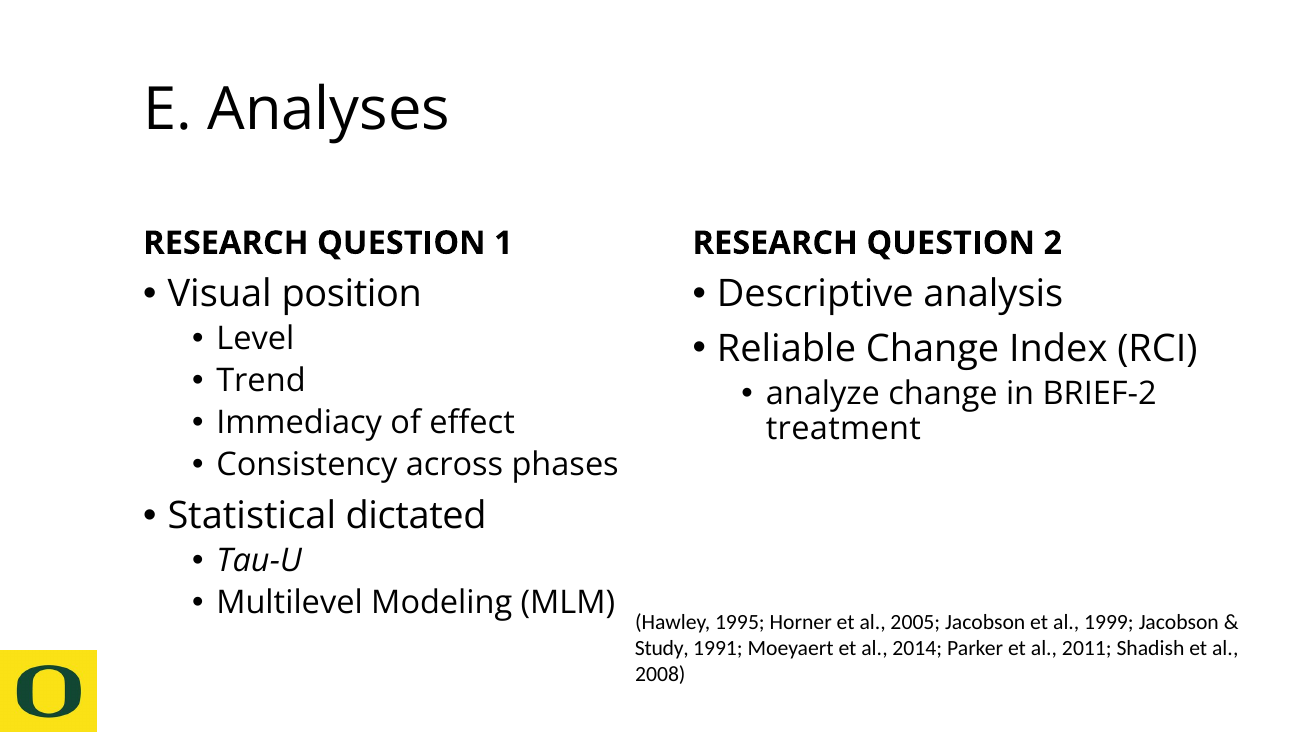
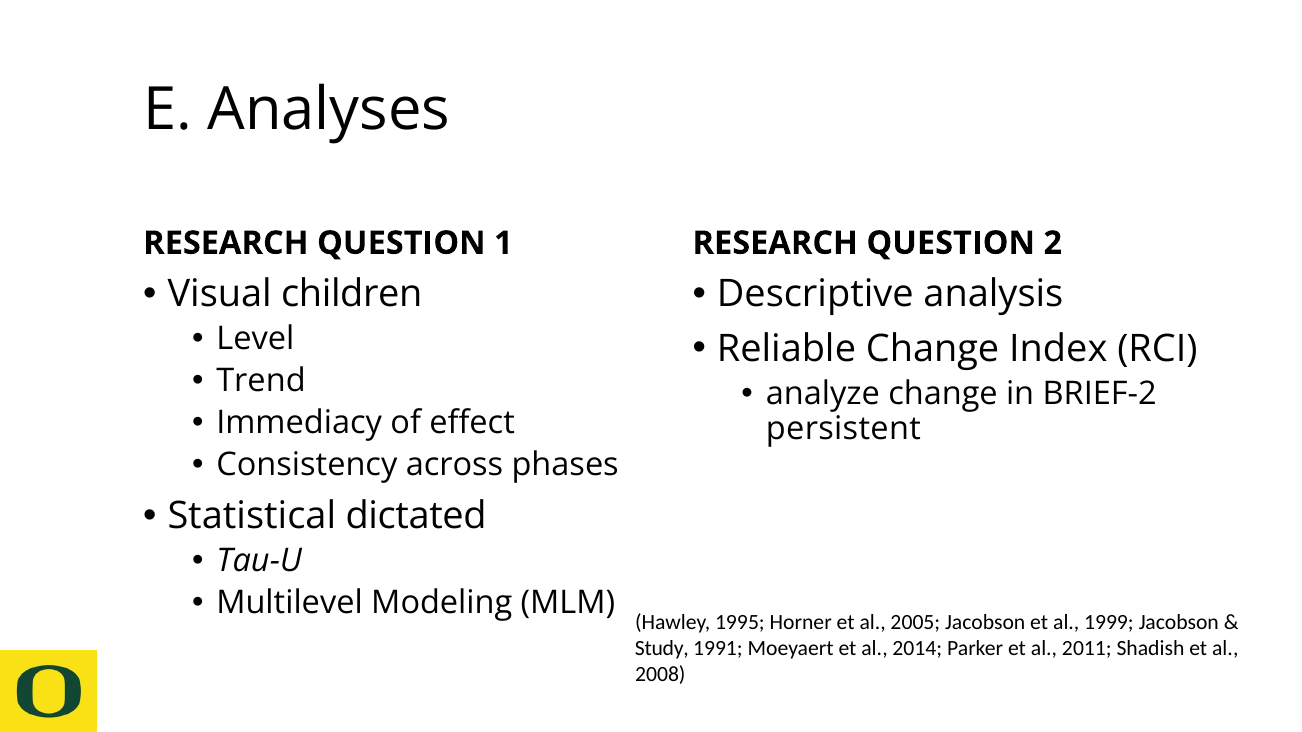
position: position -> children (352, 294)
treatment: treatment -> persistent (843, 429)
